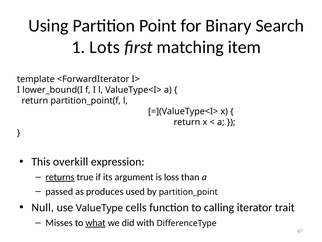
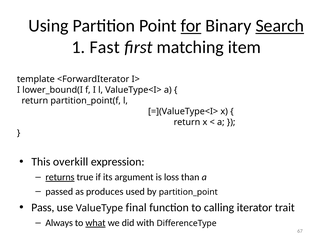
for underline: none -> present (191, 26)
Search underline: none -> present (280, 26)
Lots: Lots -> Fast (105, 47)
Null: Null -> Pass (43, 207)
cells: cells -> final (136, 207)
Misses: Misses -> Always (59, 222)
